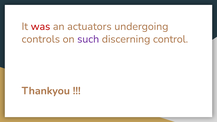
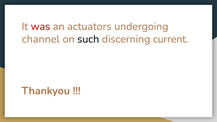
controls: controls -> channel (41, 39)
such colour: purple -> black (88, 39)
control: control -> current (171, 39)
